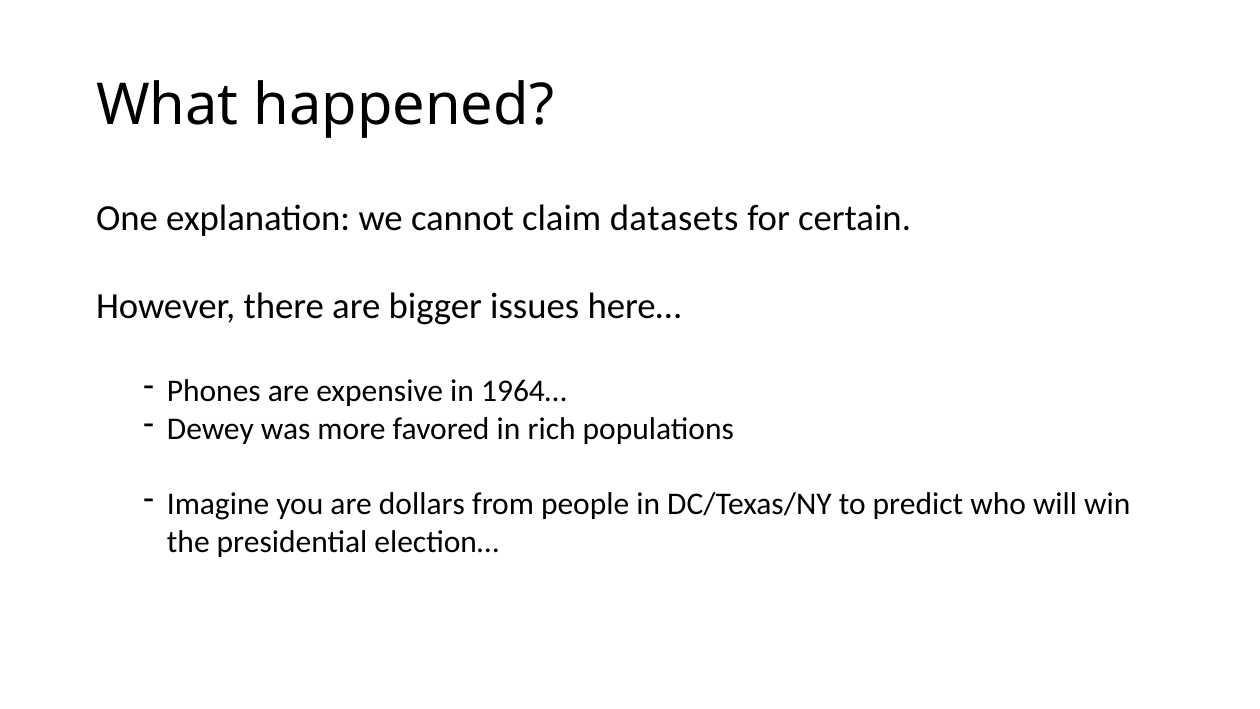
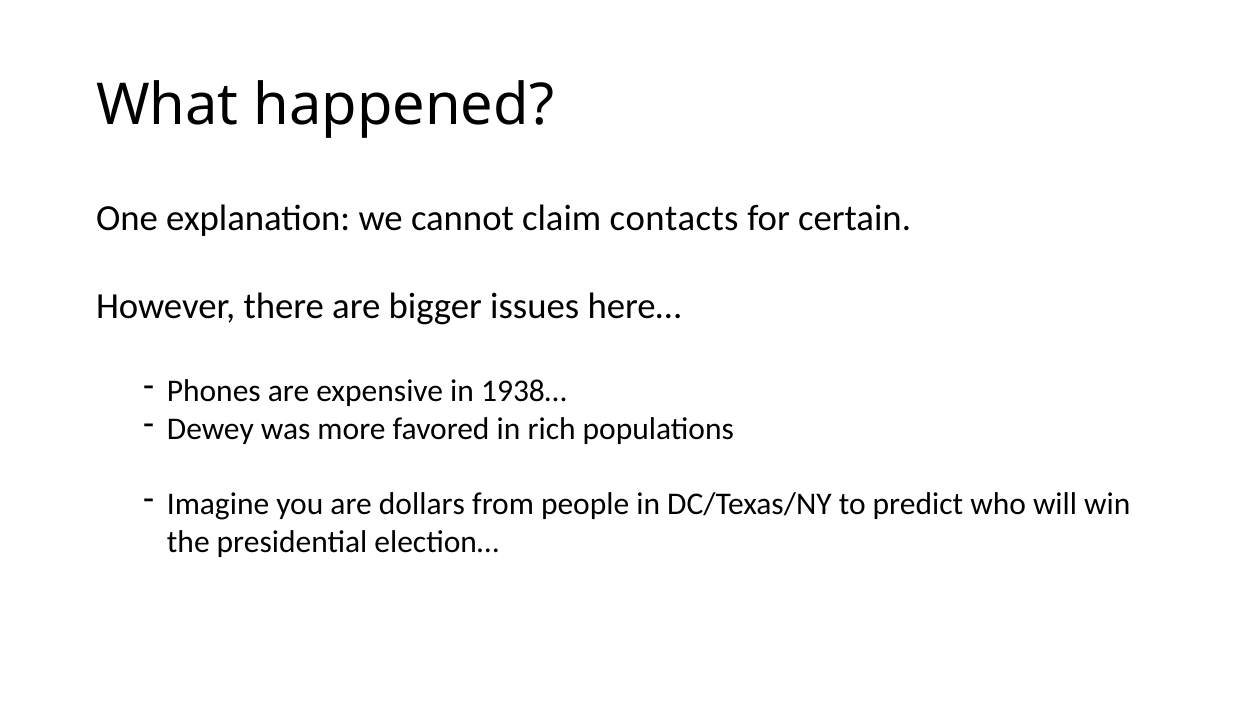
datasets: datasets -> contacts (674, 218)
1964…: 1964… -> 1938… (524, 391)
